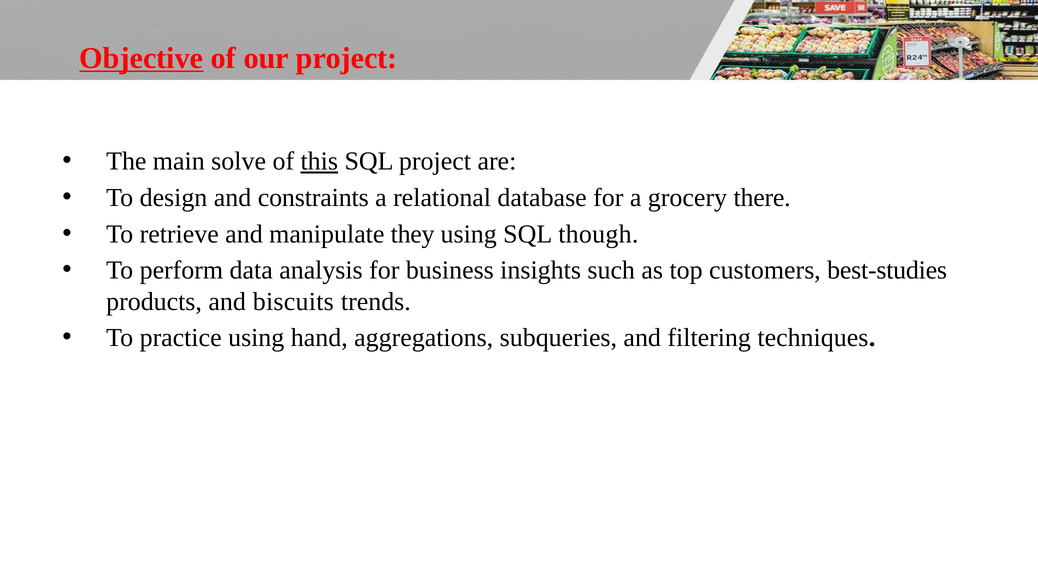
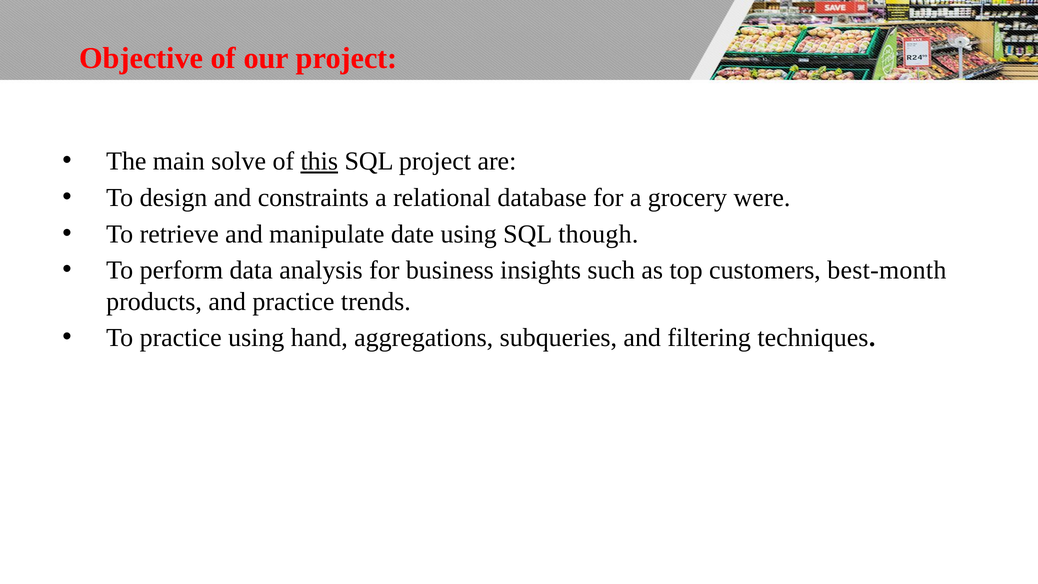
Objective underline: present -> none (141, 58)
there: there -> were (762, 198)
they: they -> date (413, 234)
best-studies: best-studies -> best-month (887, 270)
and biscuits: biscuits -> practice (293, 301)
